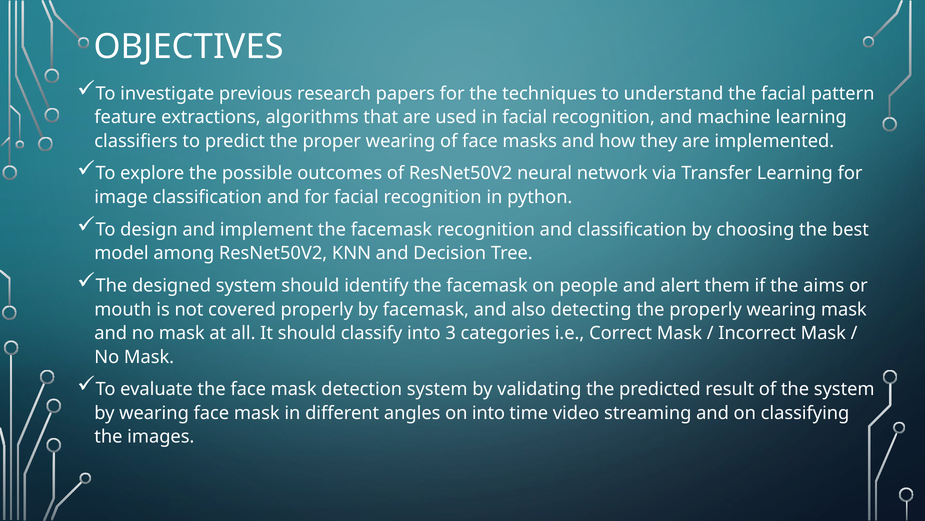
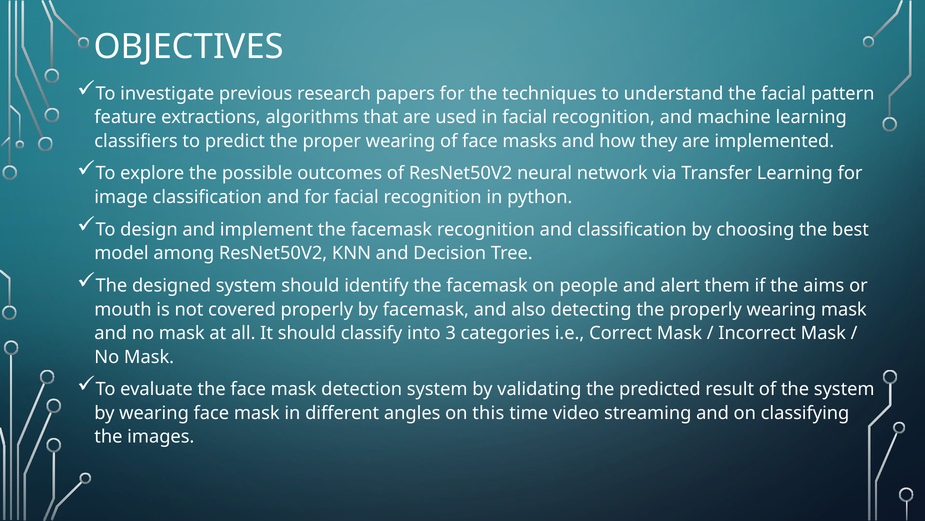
on into: into -> this (488, 413)
